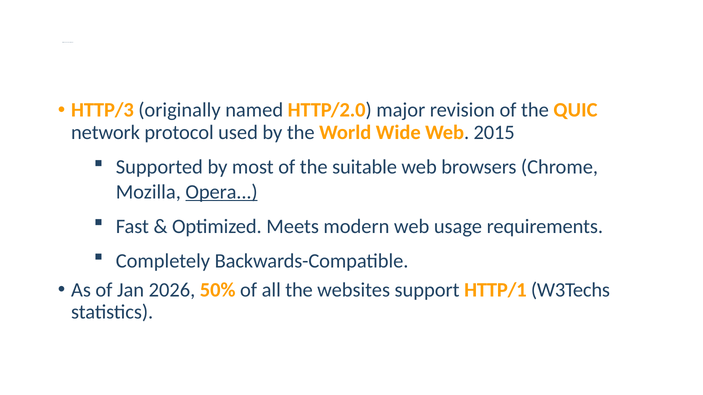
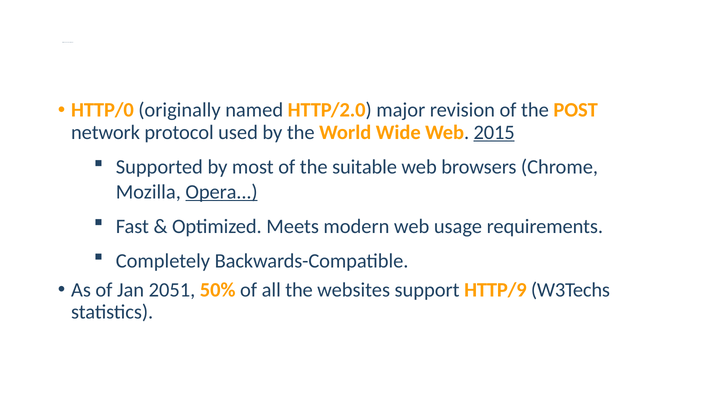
HTTP/3: HTTP/3 -> HTTP/0 (102, 110)
QUIC: QUIC -> POST (576, 110)
2015 underline: none -> present (494, 132)
2026: 2026 -> 2051 (172, 290)
HTTP/1: HTTP/1 -> HTTP/9 (495, 290)
